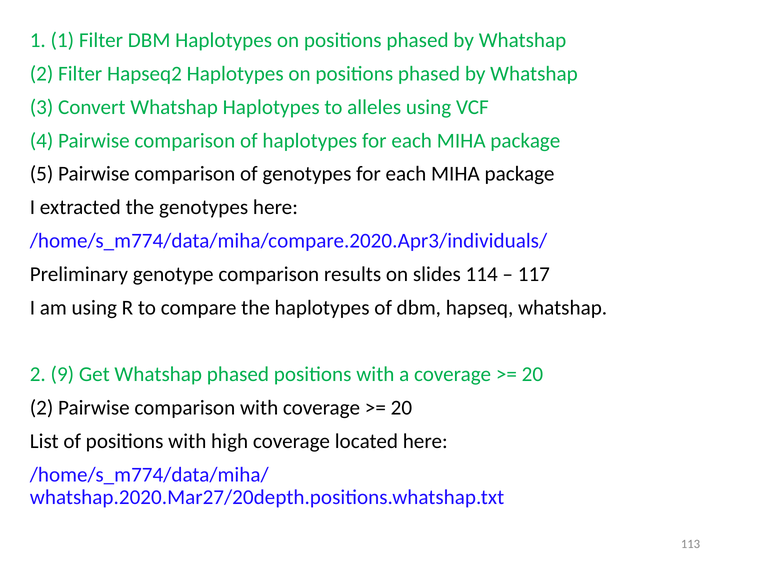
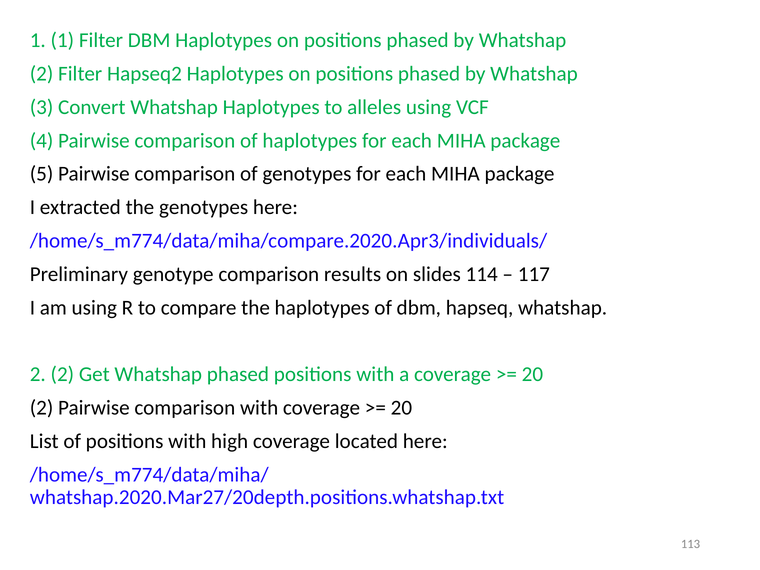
2 9: 9 -> 2 (62, 374)
